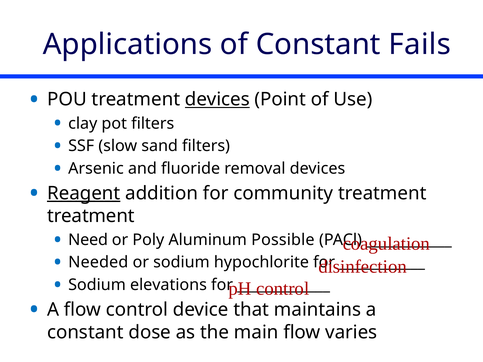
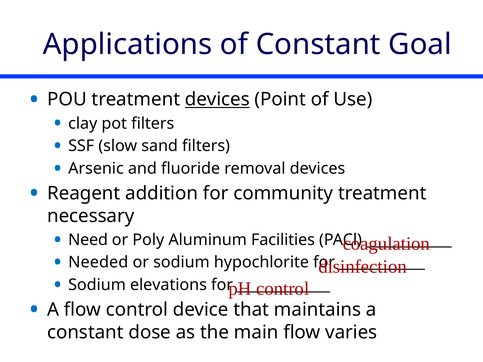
Fails: Fails -> Goal (420, 44)
Reagent underline: present -> none (84, 193)
treatment: treatment -> necessary (91, 216)
Possible: Possible -> Facilities (283, 240)
